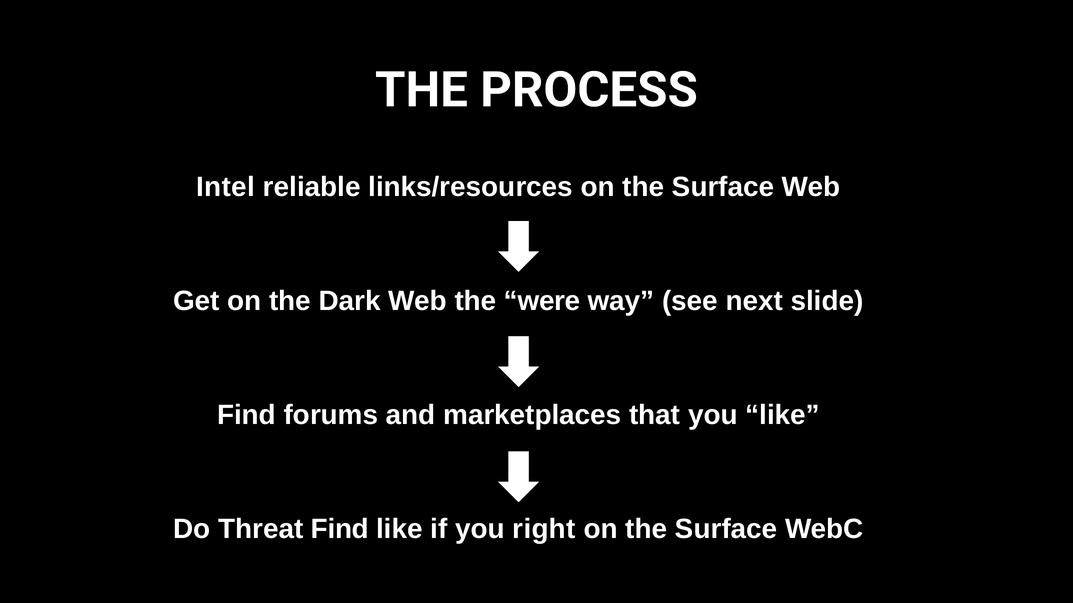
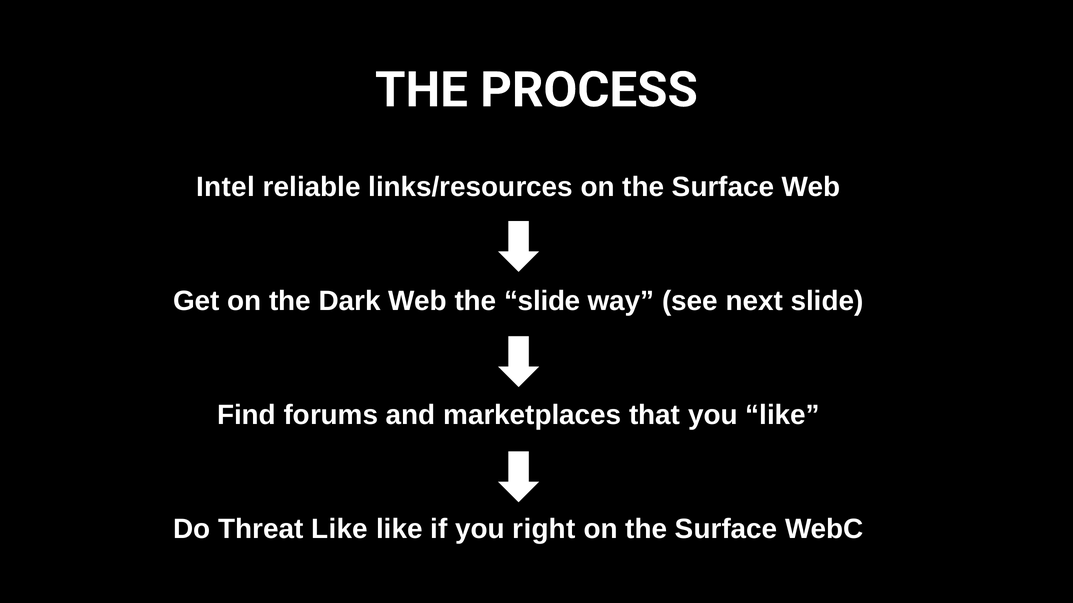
the were: were -> slide (542, 301)
Threat Find: Find -> Like (340, 529)
